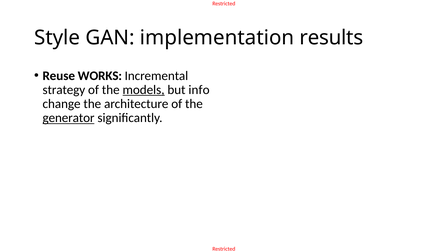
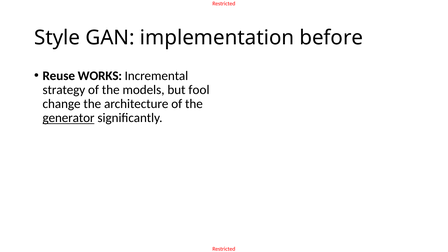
results: results -> before (331, 38)
models underline: present -> none (144, 90)
info: info -> fool (199, 90)
